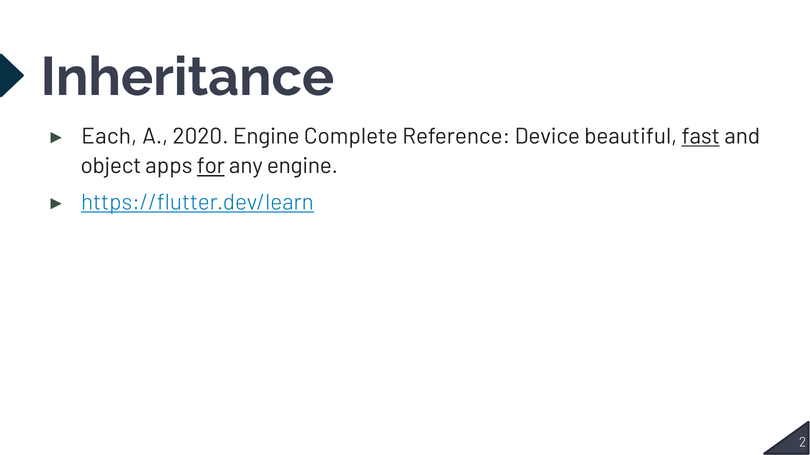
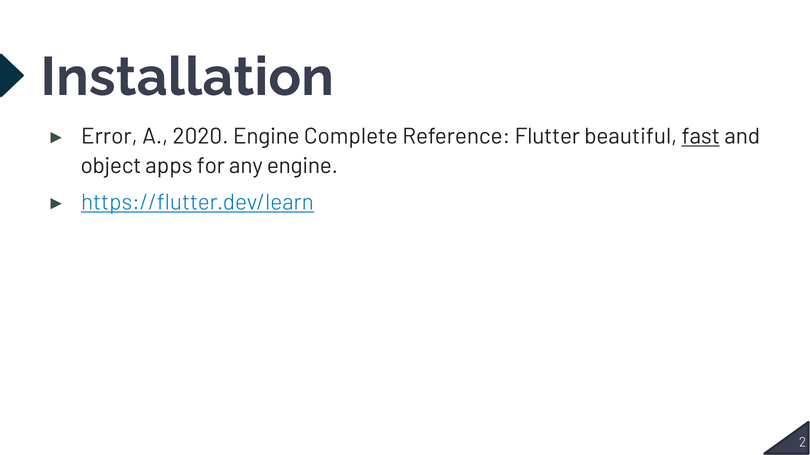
Inheritance: Inheritance -> Installation (187, 77)
Each: Each -> Error (109, 137)
Device: Device -> Flutter (547, 137)
for underline: present -> none (211, 166)
